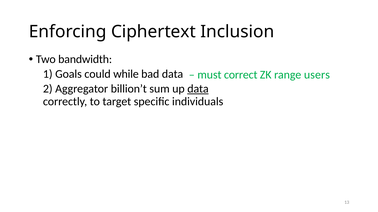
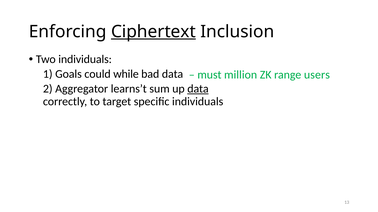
Ciphertext underline: none -> present (153, 32)
Two bandwidth: bandwidth -> individuals (85, 60)
correct: correct -> million (241, 75)
billion’t: billion’t -> learns’t (129, 89)
